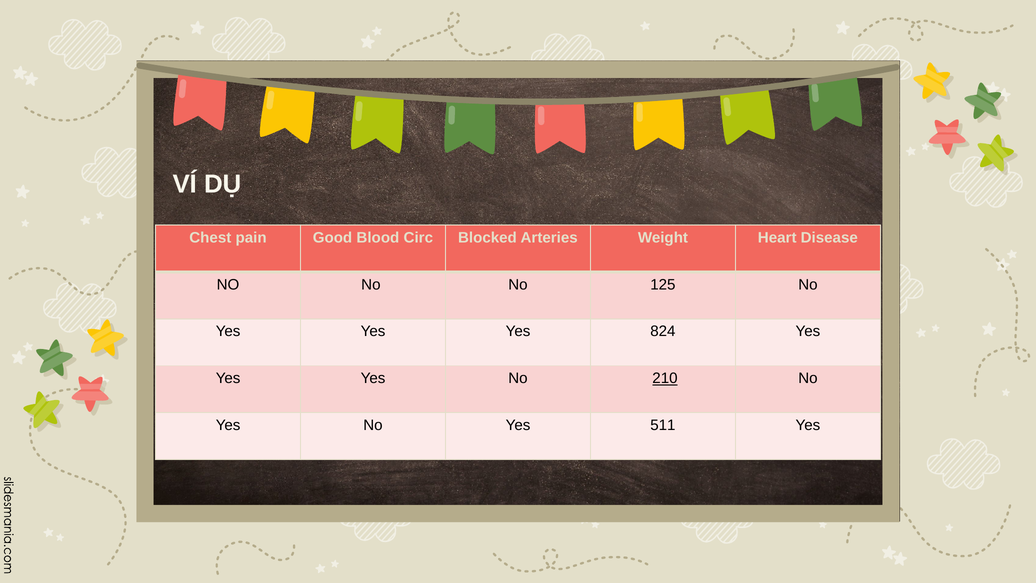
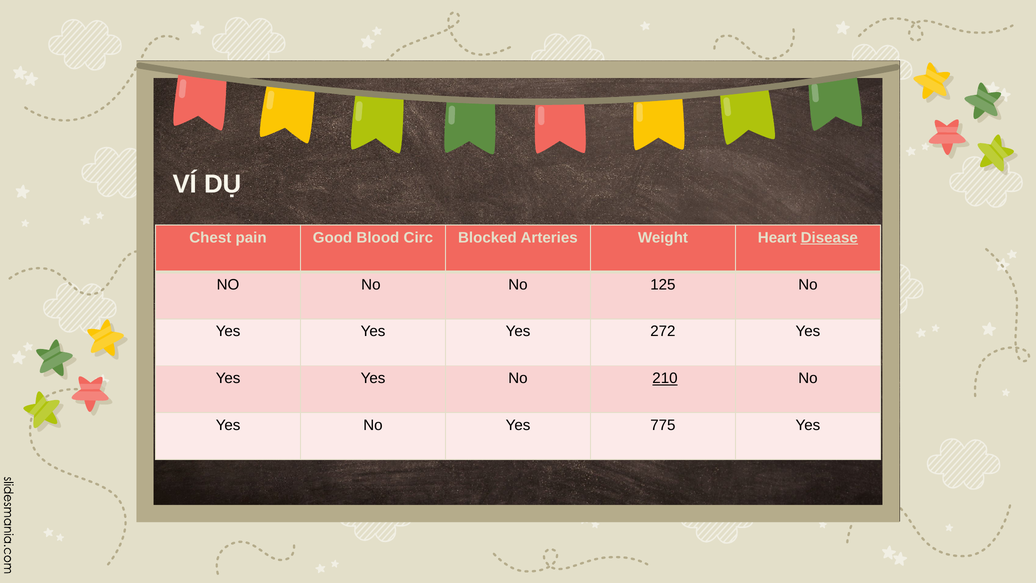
Disease underline: none -> present (829, 238)
824: 824 -> 272 (663, 331)
511: 511 -> 775 (663, 425)
